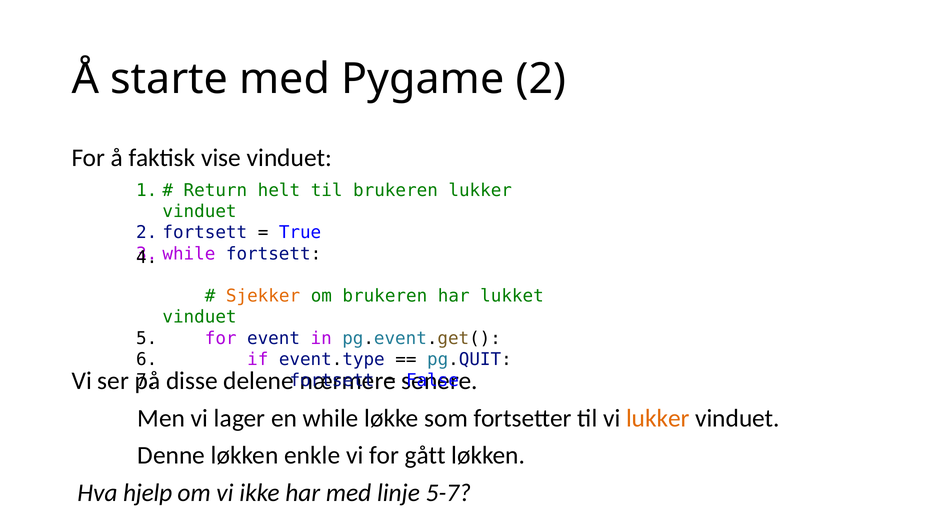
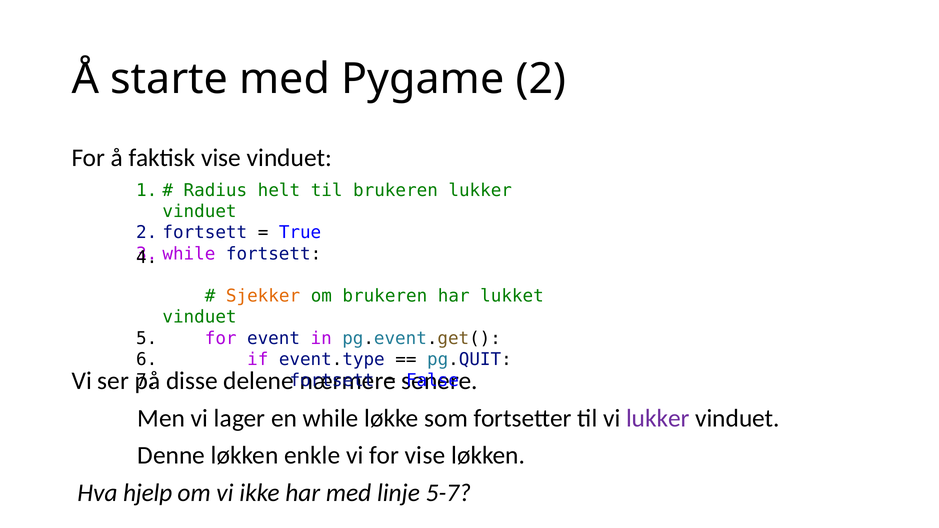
Return: Return -> Radius (215, 190)
lukker colour: orange -> purple (658, 418)
for gått: gått -> vise (425, 456)
